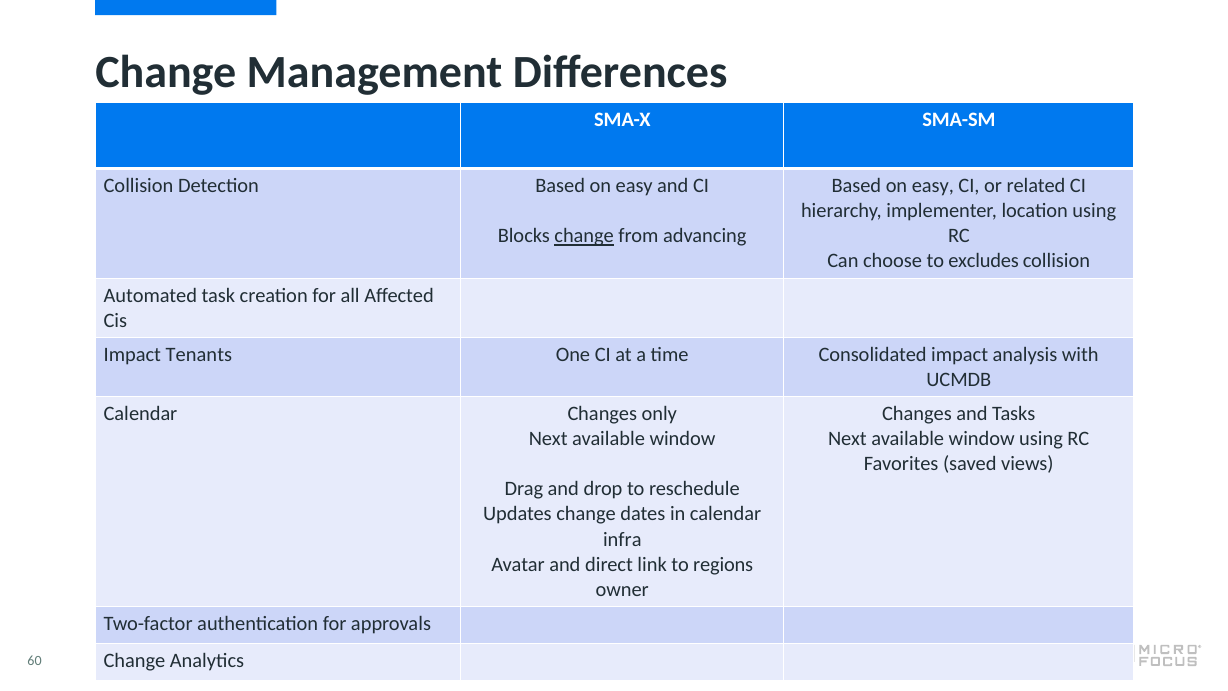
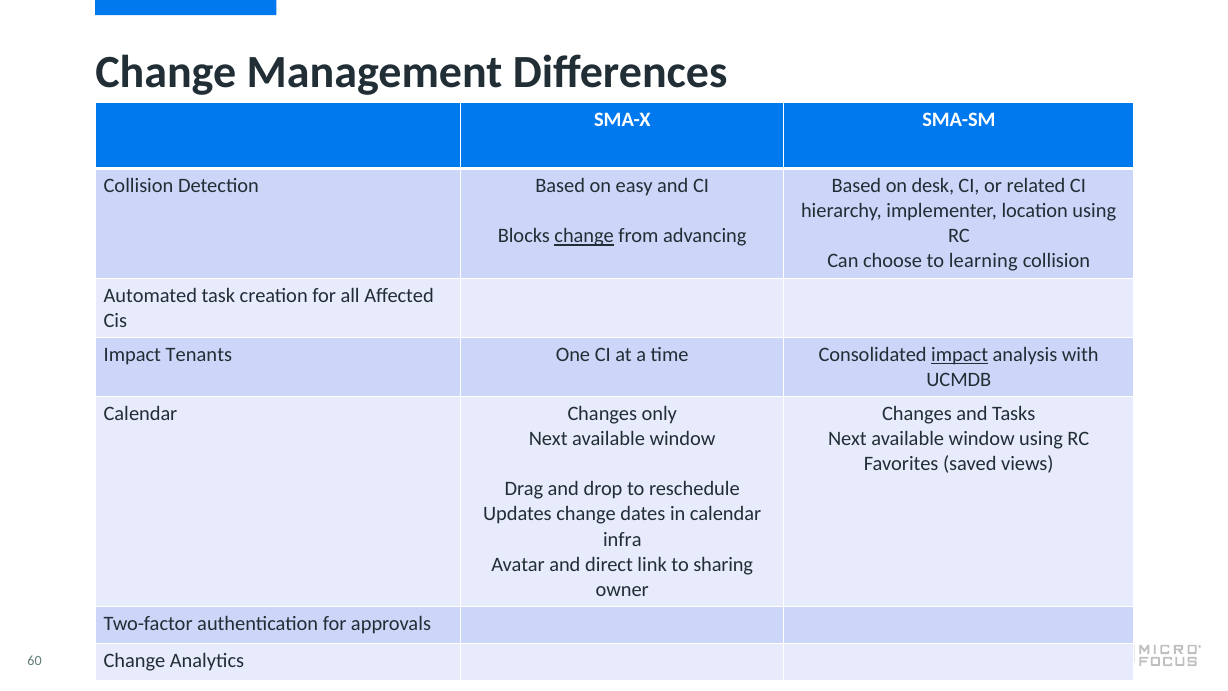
easy: easy -> desk (933, 186)
excludes: excludes -> learning (983, 261)
impact underline: none -> present (960, 355)
regions: regions -> sharing (723, 564)
